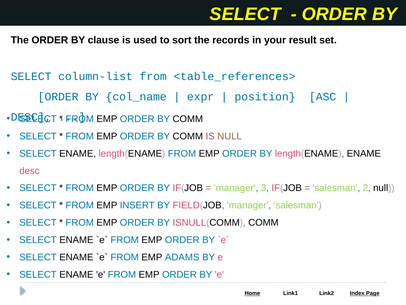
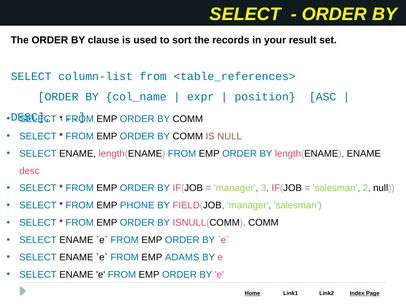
INSERT: INSERT -> PHONE (137, 205)
